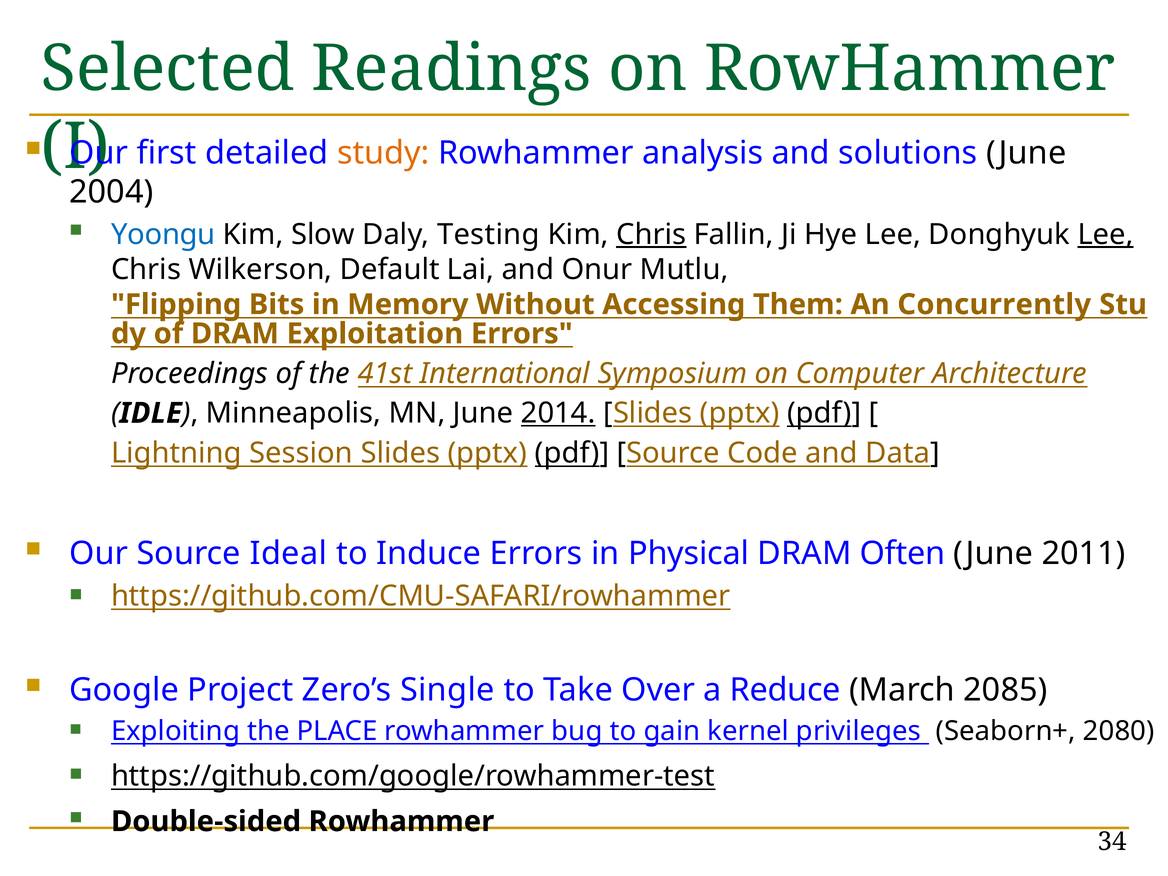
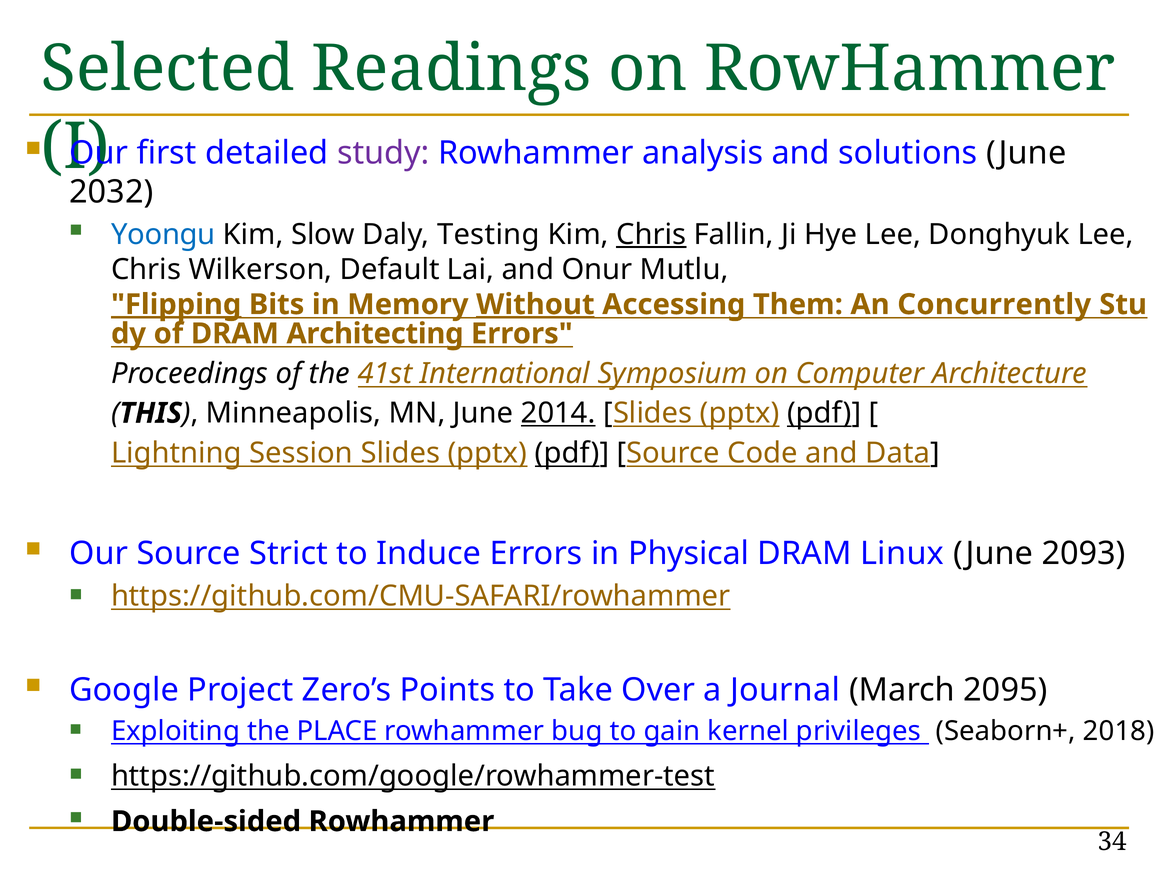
study colour: orange -> purple (383, 153)
2004: 2004 -> 2032 (111, 192)
Lee underline: present -> none (1106, 234)
Flipping underline: none -> present (176, 304)
Without underline: none -> present (535, 304)
Exploitation: Exploitation -> Architecting (375, 334)
IDLE: IDLE -> THIS (151, 413)
Ideal: Ideal -> Strict (289, 554)
Often: Often -> Linux (902, 554)
2011: 2011 -> 2093 (1084, 554)
Single: Single -> Points (447, 690)
Reduce: Reduce -> Journal (785, 690)
2085: 2085 -> 2095 (1005, 690)
2080: 2080 -> 2018 (1119, 731)
